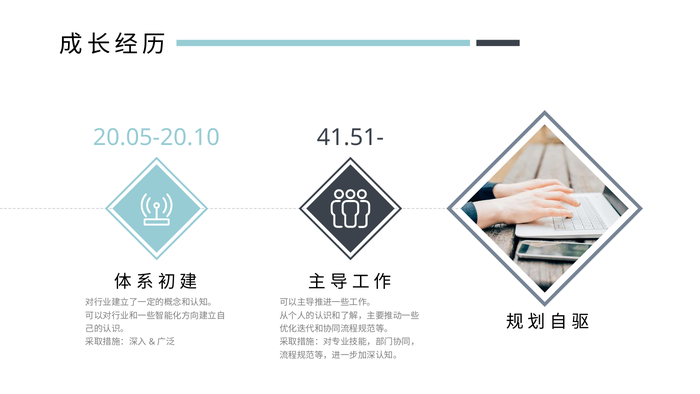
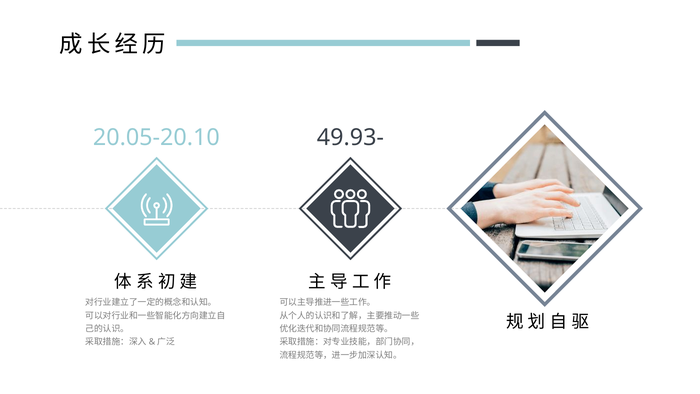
41.51-: 41.51- -> 49.93- (350, 137)
